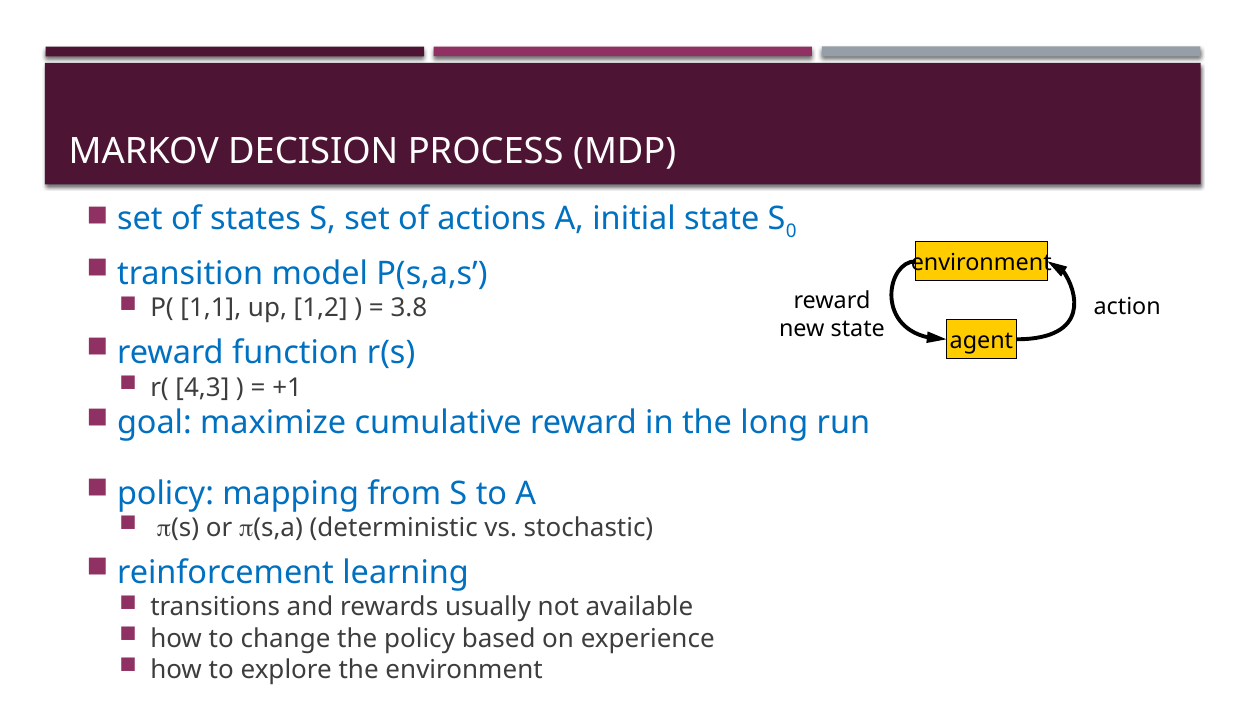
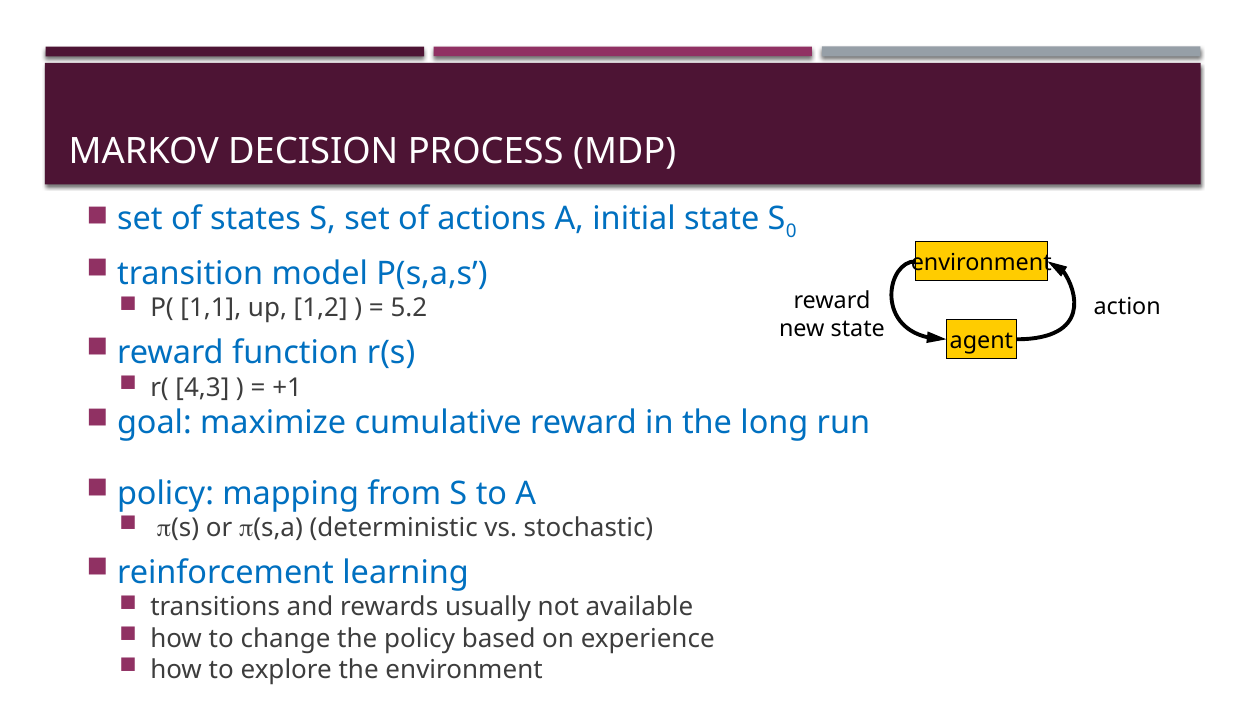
3.8: 3.8 -> 5.2 (409, 308)
